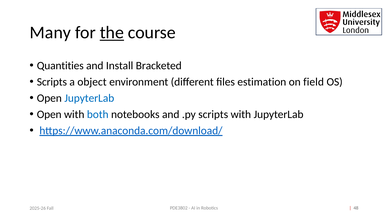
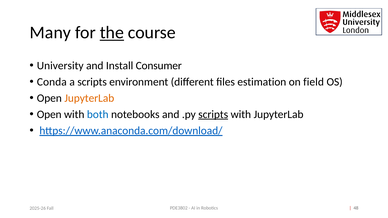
Quantities: Quantities -> University (60, 66)
Bracketed: Bracketed -> Consumer (159, 66)
Scripts: Scripts -> Conda (52, 82)
a object: object -> scripts (92, 82)
JupyterLab colour: blue -> orange (89, 98)
scripts underline: none -> present (213, 114)
